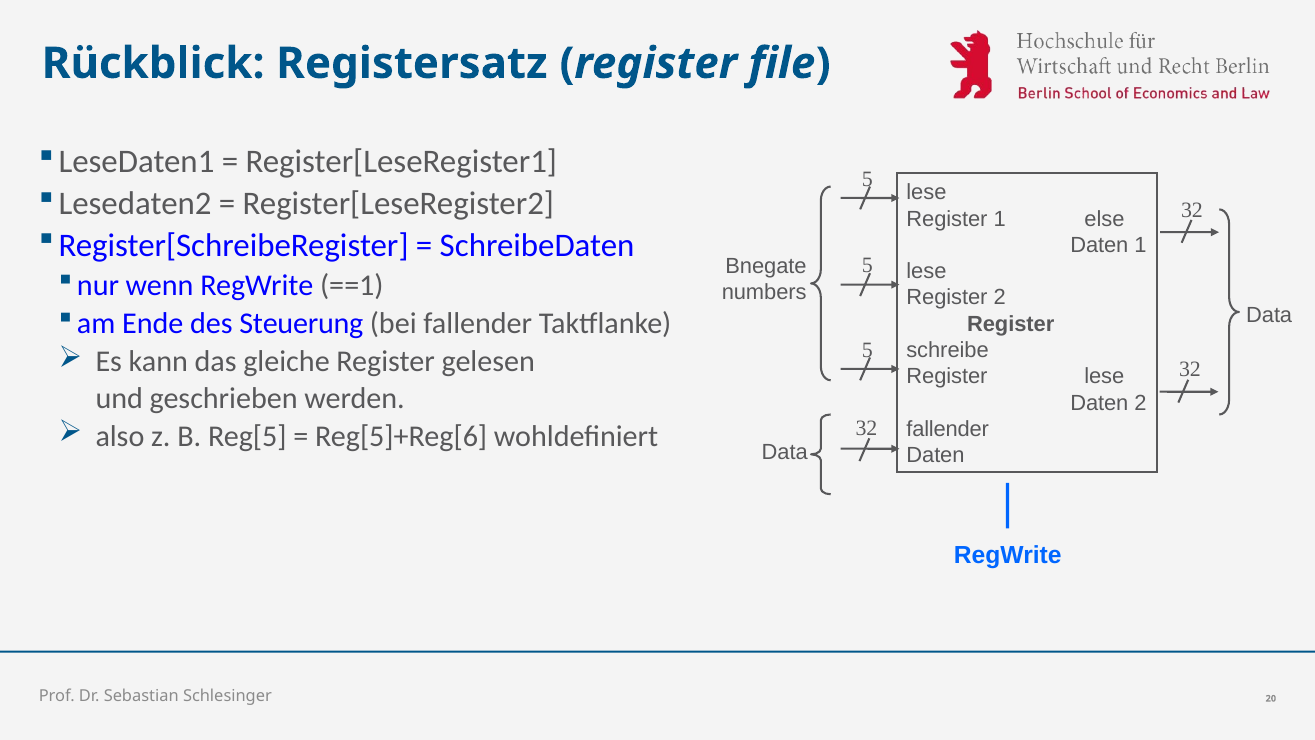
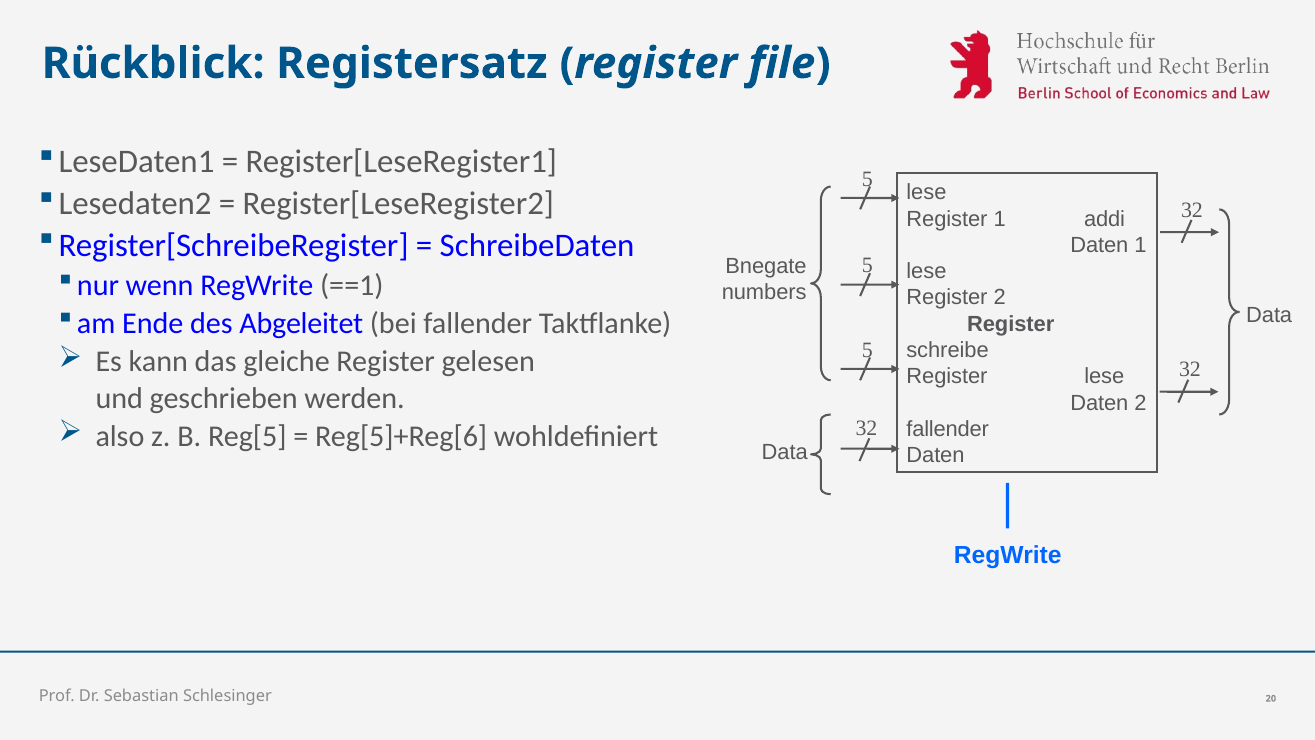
else: else -> addi (1105, 219)
Steuerung: Steuerung -> Abgeleitet (301, 323)
